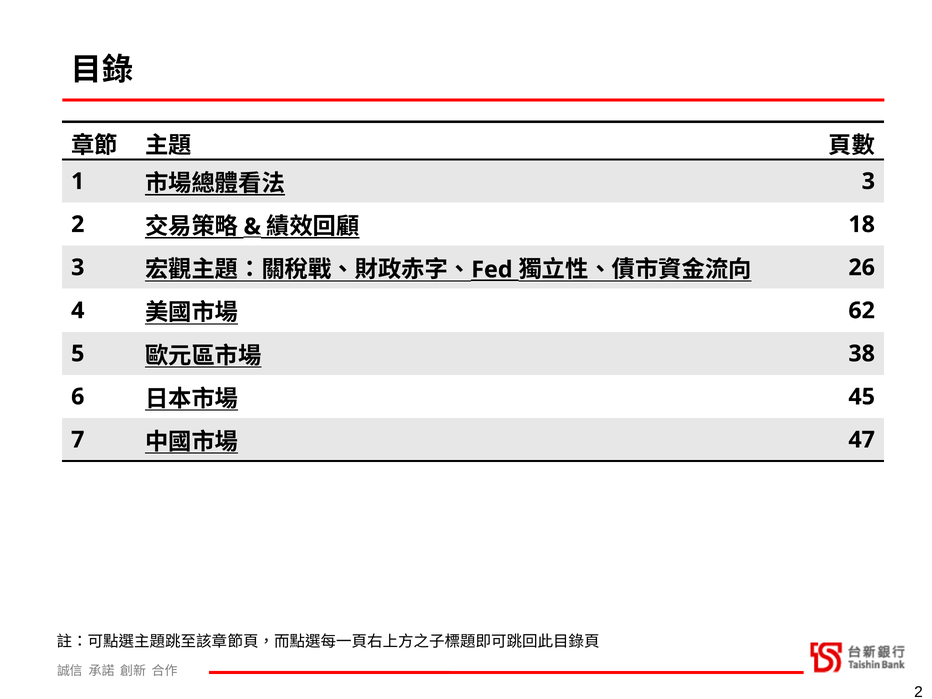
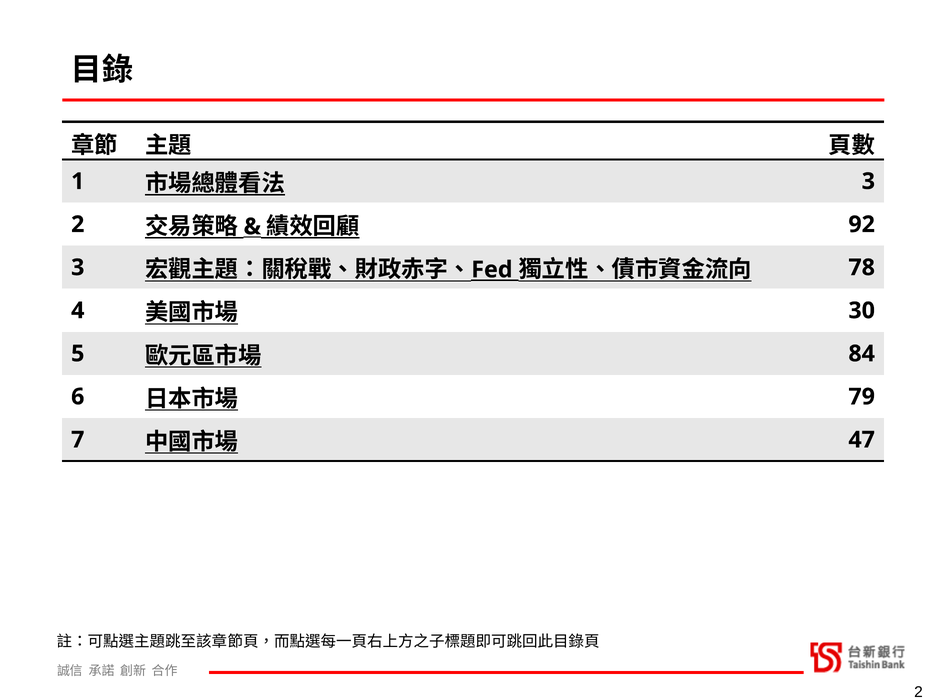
18: 18 -> 92 (862, 224)
26: 26 -> 78 (862, 267)
62: 62 -> 30 (862, 311)
38: 38 -> 84 (862, 354)
45: 45 -> 79 (862, 397)
